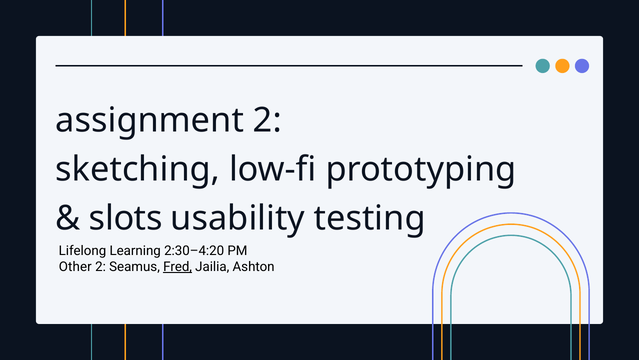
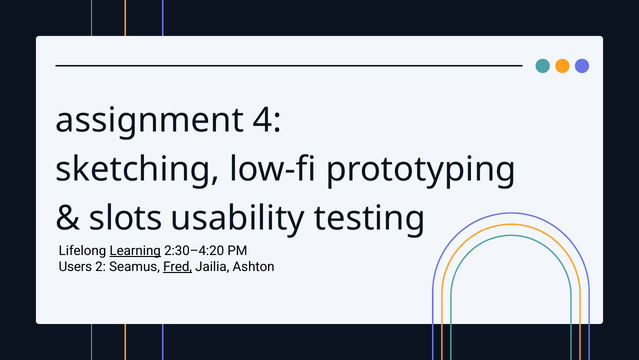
assignment 2: 2 -> 4 (267, 120)
Learning underline: none -> present (135, 250)
Other: Other -> Users (75, 266)
